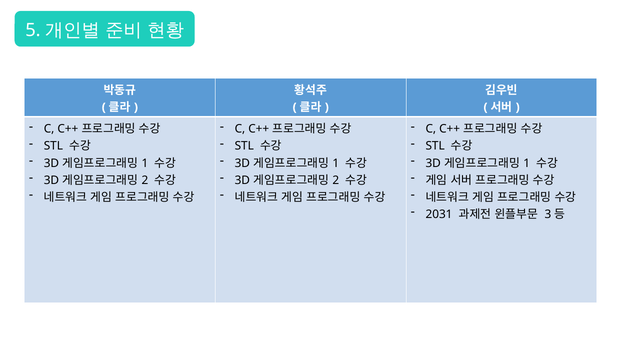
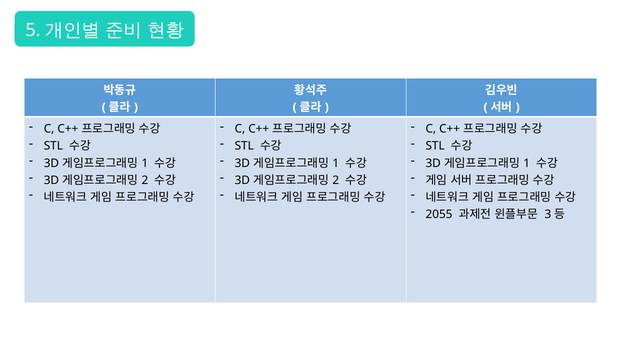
2031: 2031 -> 2055 (439, 214)
